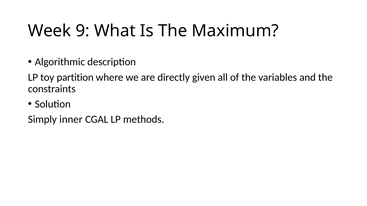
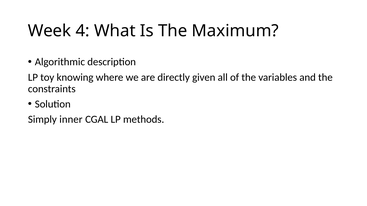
9: 9 -> 4 (83, 31)
partition: partition -> knowing (75, 77)
